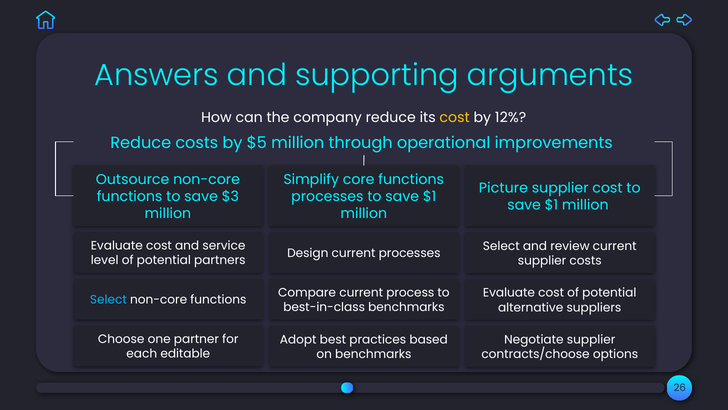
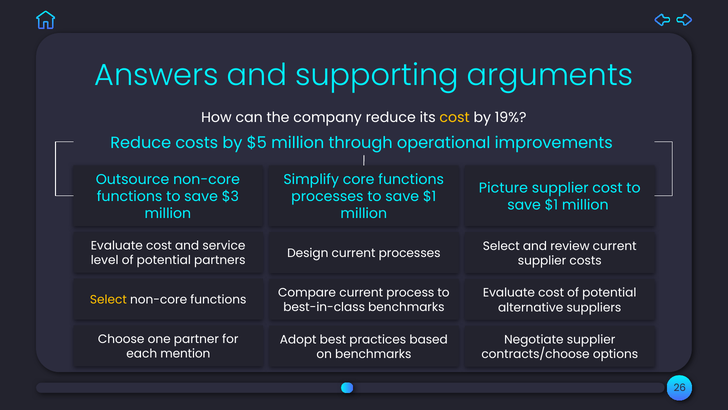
12%: 12% -> 19% (511, 117)
Select colour: light blue -> yellow (108, 300)
editable: editable -> mention (185, 353)
